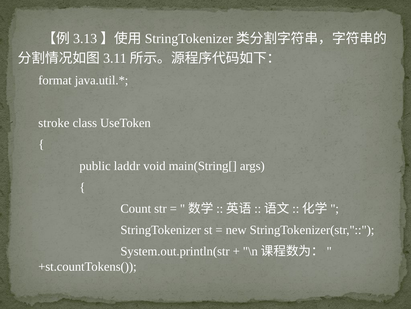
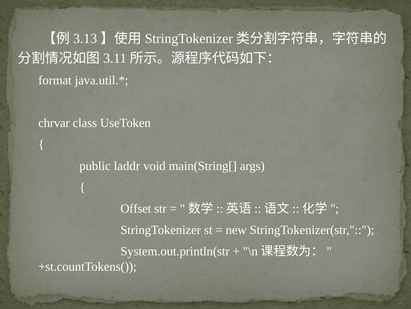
stroke: stroke -> chrvar (54, 123)
Count: Count -> Offset (136, 208)
